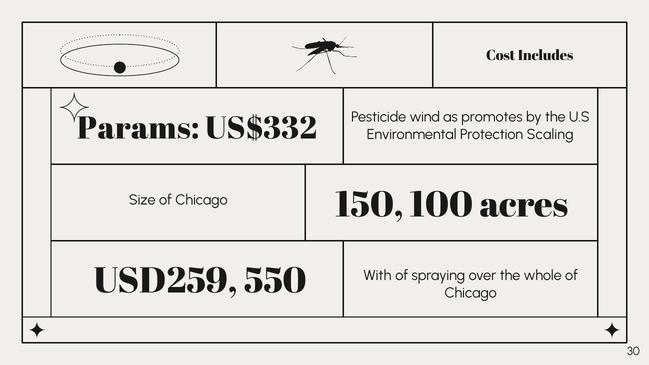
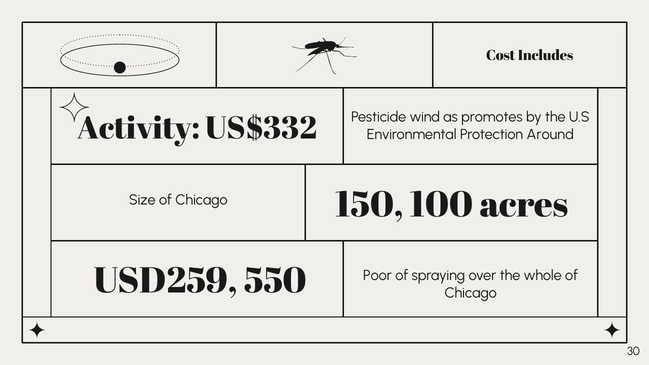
Params: Params -> Activity (139, 128)
Scaling: Scaling -> Around (550, 134)
With: With -> Poor (377, 276)
